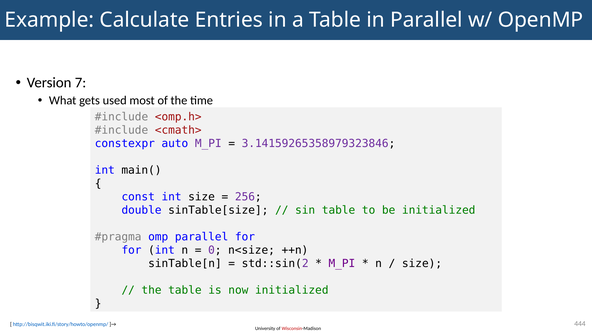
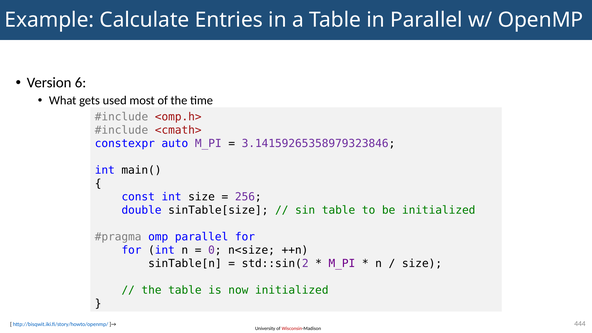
7: 7 -> 6 (81, 83)
